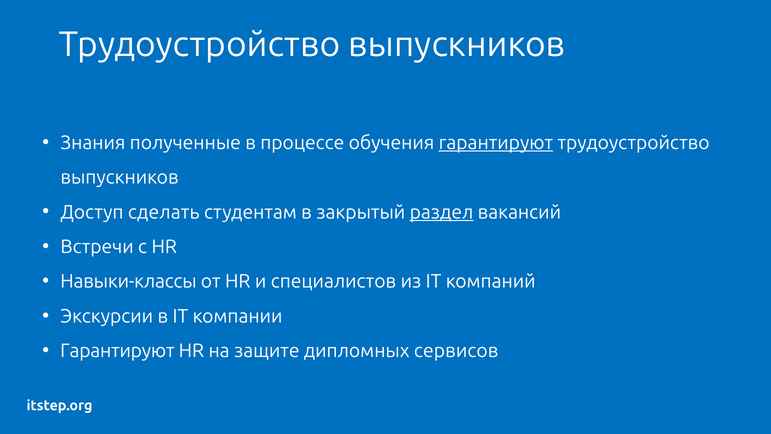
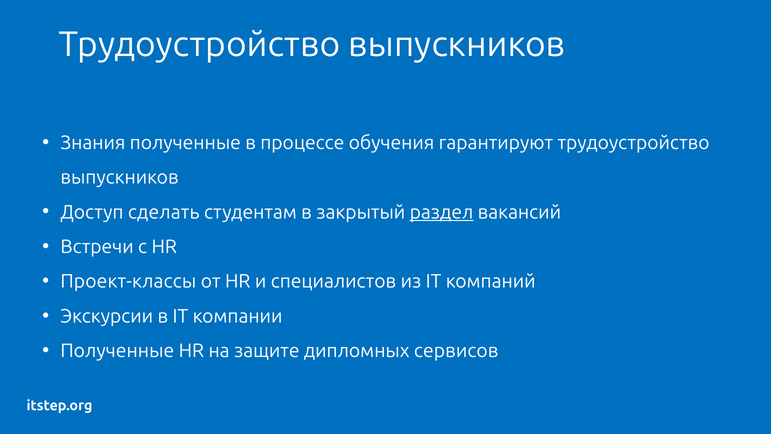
гарантируют underline: present -> none (496, 143)
Навыки-классы: Навыки-классы -> Проект-классы (128, 281)
Гарантируют: Гарантируют -> Полученные (117, 351)
